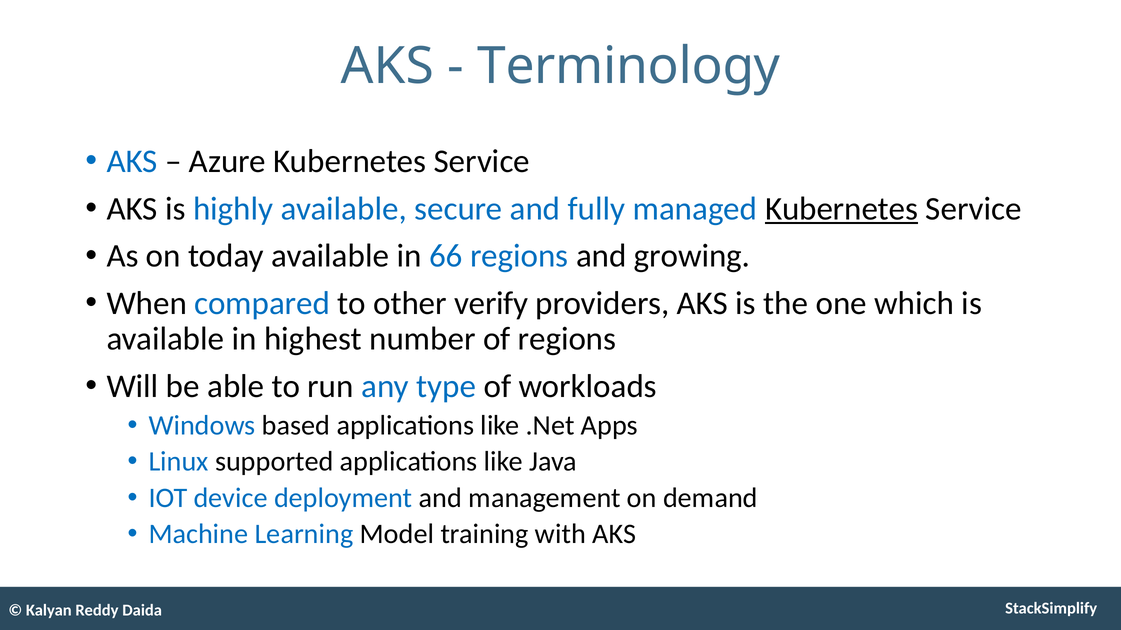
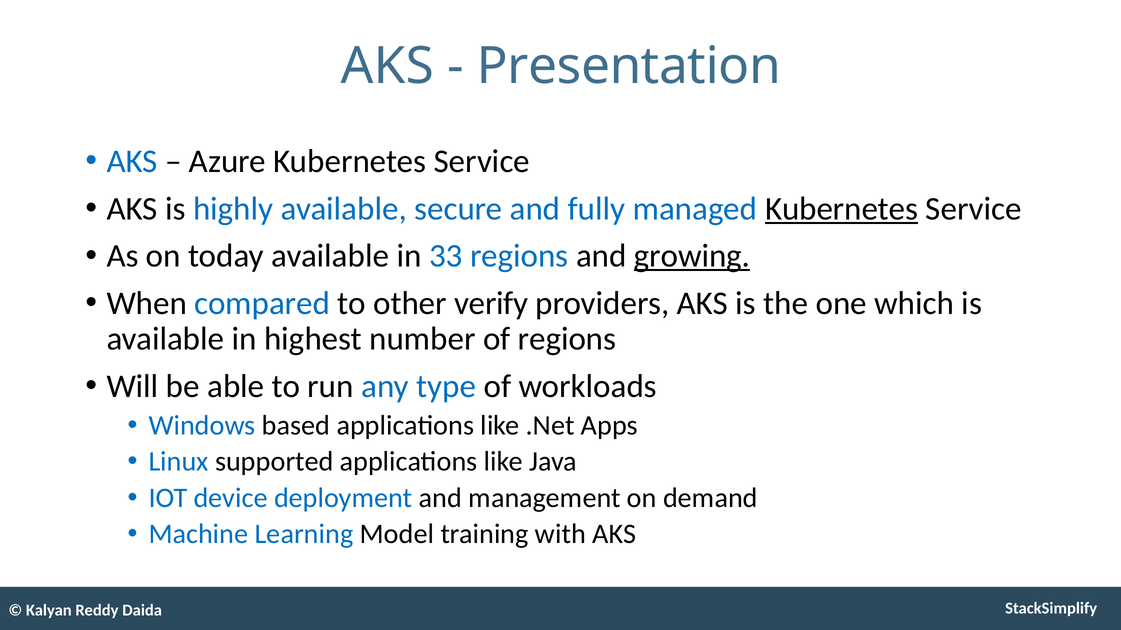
Terminology: Terminology -> Presentation (629, 66)
66: 66 -> 33 (446, 256)
growing underline: none -> present (692, 256)
